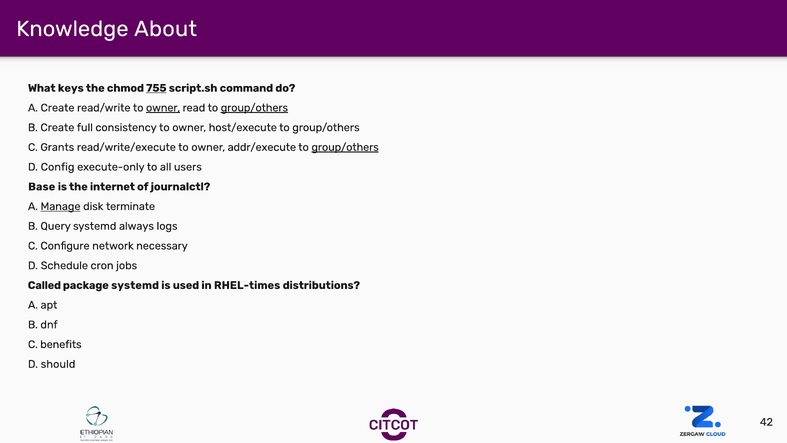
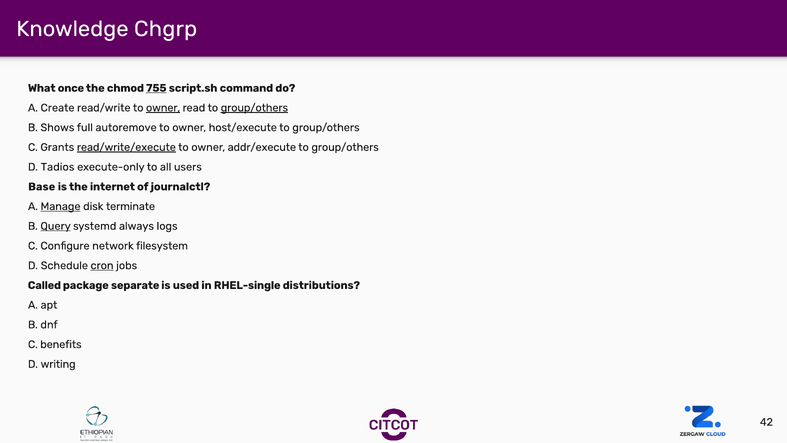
About: About -> Chgrp (166, 29)
keys: keys -> once (71, 88)
B Create: Create -> Shows (57, 127)
consistency: consistency -> autoremove (126, 127)
read/write/execute underline: none -> present (126, 147)
group/others underline: present -> none (345, 147)
Config: Config -> Tadios (58, 167)
Query underline: none -> present (56, 226)
necessary: necessary -> filesystem (162, 246)
cron underline: none -> present (102, 265)
package systemd: systemd -> separate (135, 285)
RHEL-times: RHEL-times -> RHEL-single (247, 285)
should: should -> writing (58, 364)
